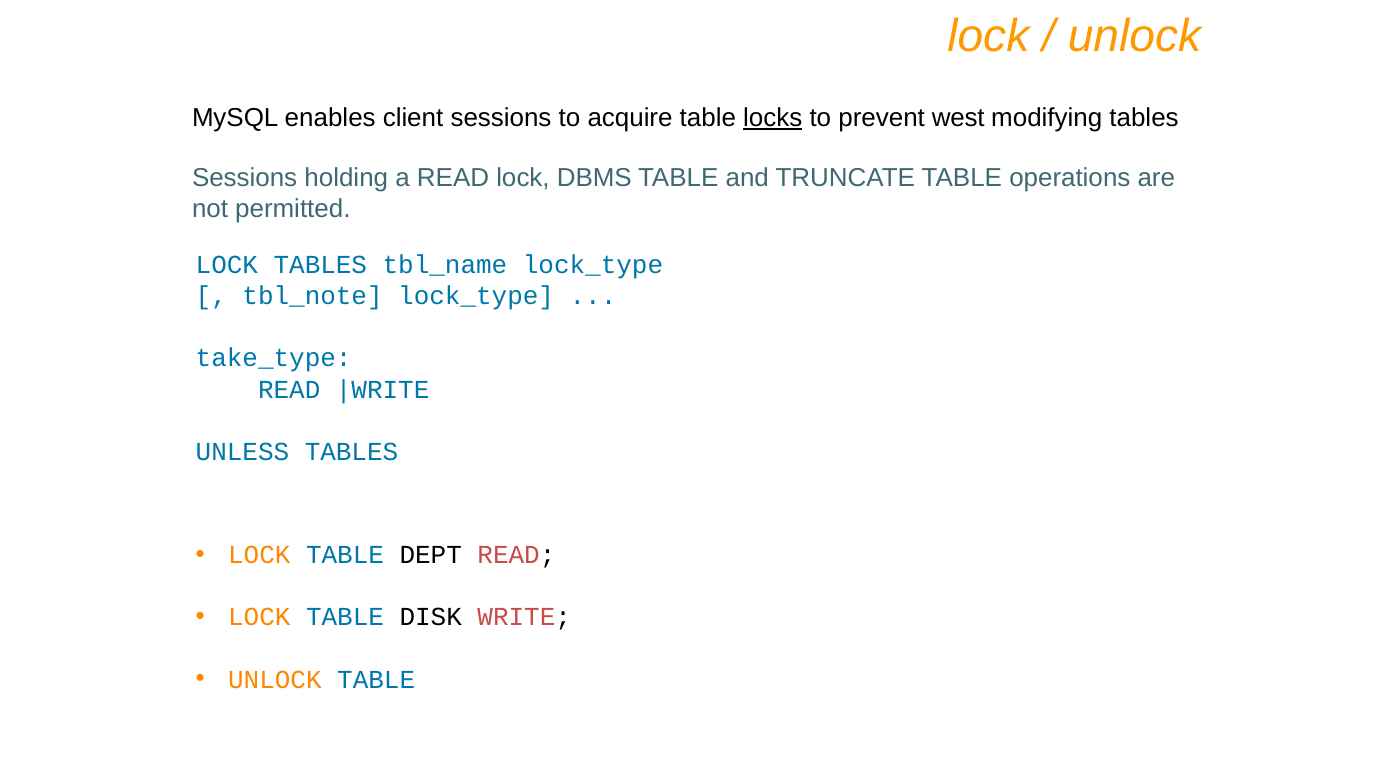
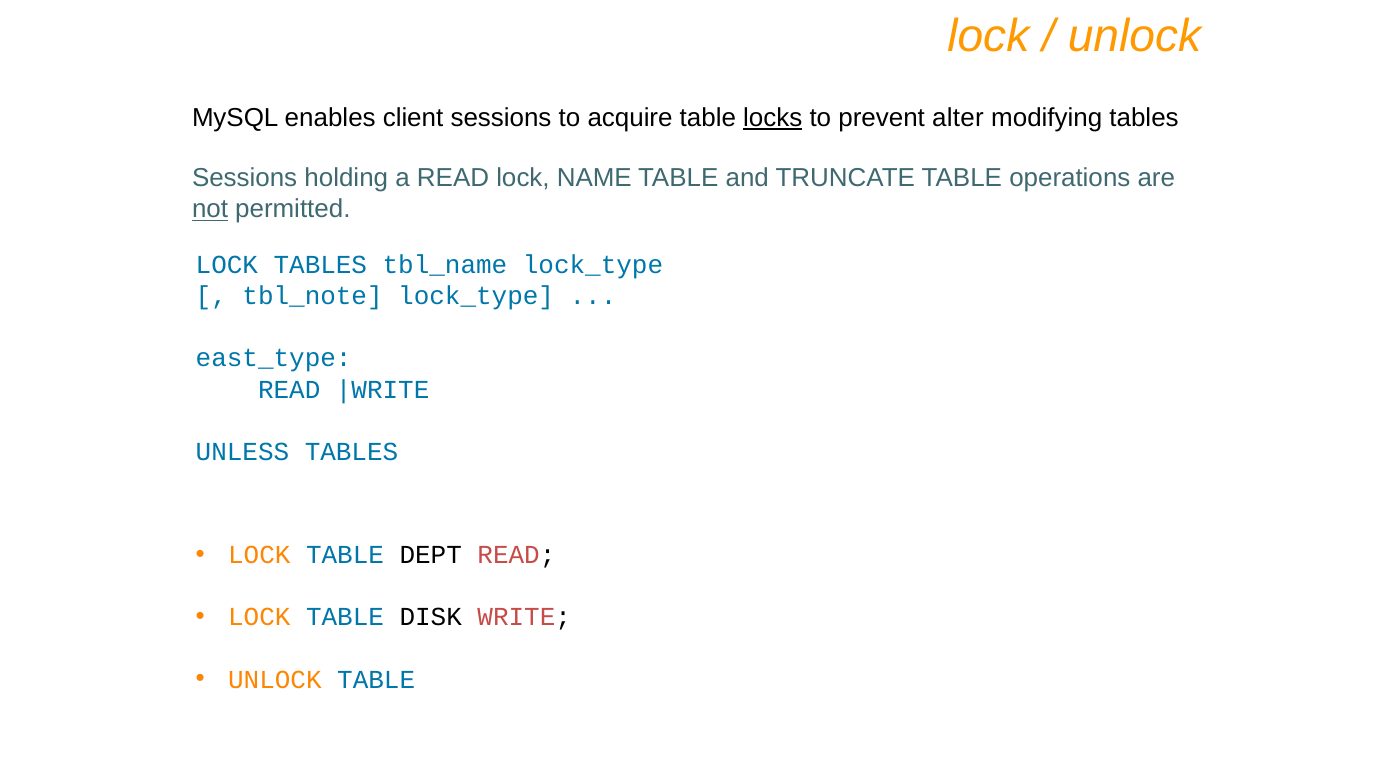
west: west -> alter (958, 118)
DBMS: DBMS -> NAME (594, 178)
not underline: none -> present (210, 209)
take_type: take_type -> east_type (274, 358)
